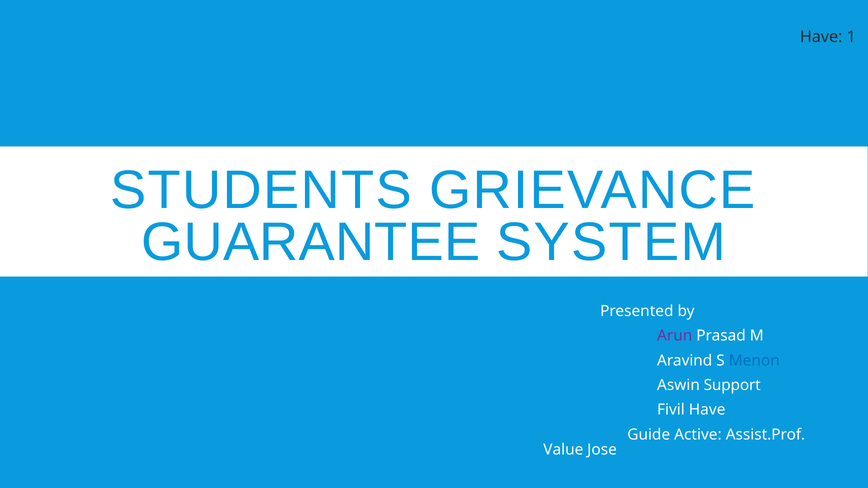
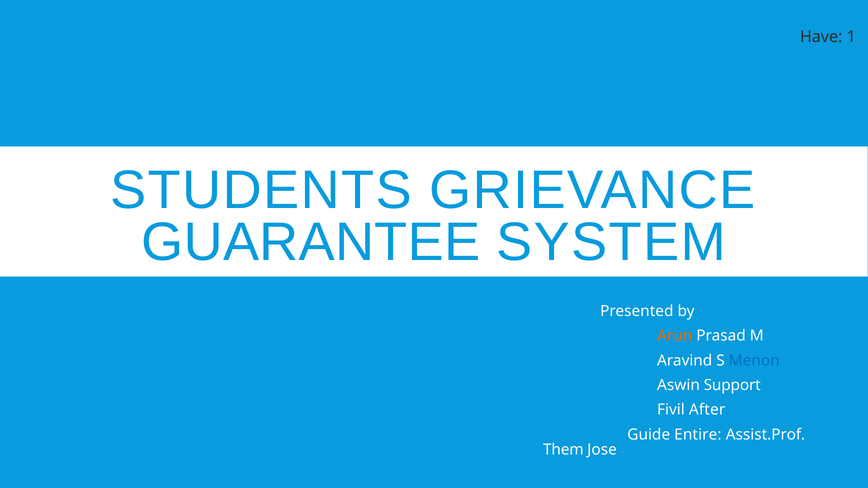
Arun colour: purple -> orange (675, 336)
Fivil Have: Have -> After (707, 410)
Active: Active -> Entire (698, 435)
Value: Value -> Them (563, 450)
